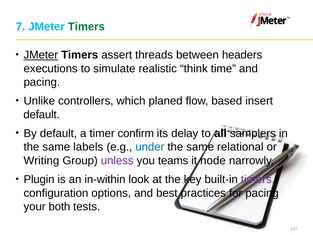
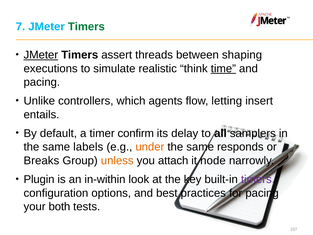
headers: headers -> shaping (242, 55)
time underline: none -> present (223, 68)
planed: planed -> agents (166, 101)
based: based -> letting (227, 101)
default: default -> entails (41, 114)
under colour: blue -> orange (150, 147)
relational: relational -> responds (240, 147)
Writing: Writing -> Breaks (41, 160)
unless colour: purple -> orange (117, 160)
teams: teams -> attach (173, 160)
